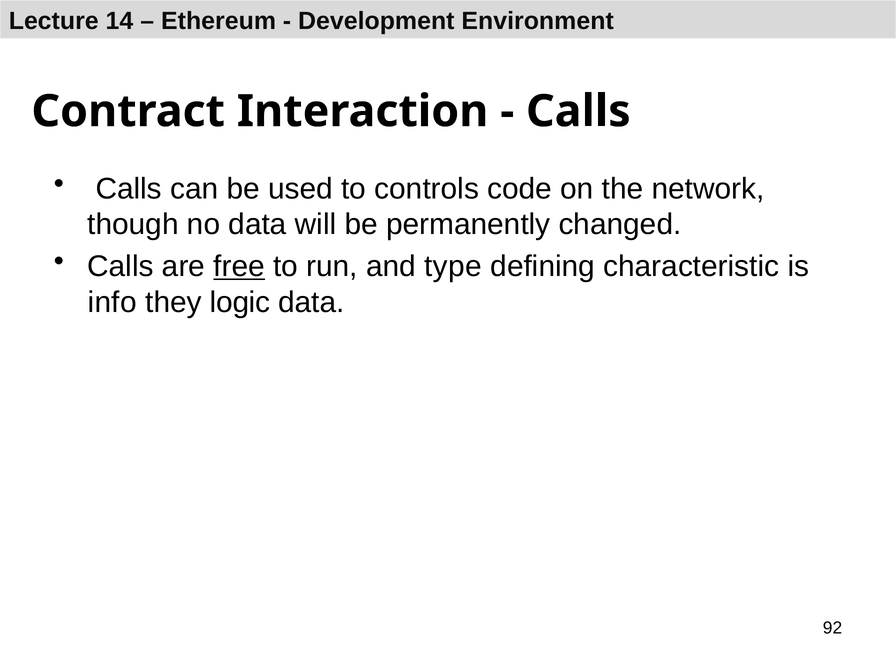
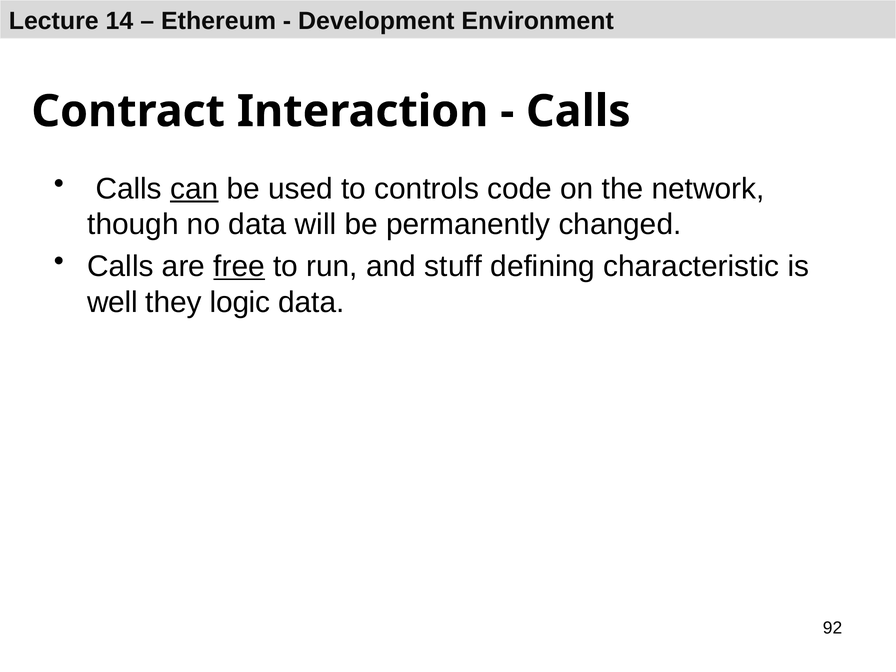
can underline: none -> present (194, 189)
type: type -> stuff (453, 266)
info: info -> well (112, 302)
